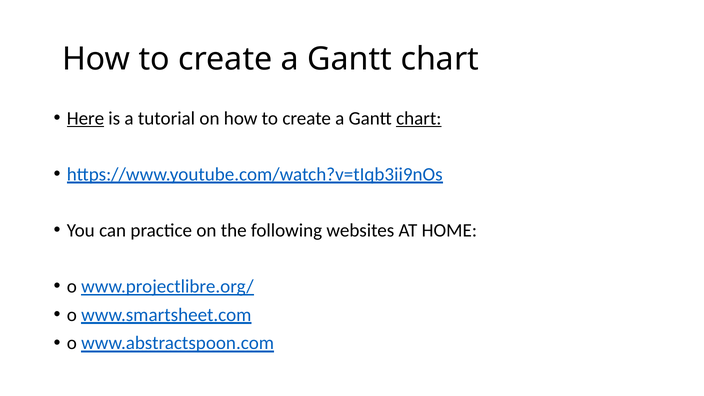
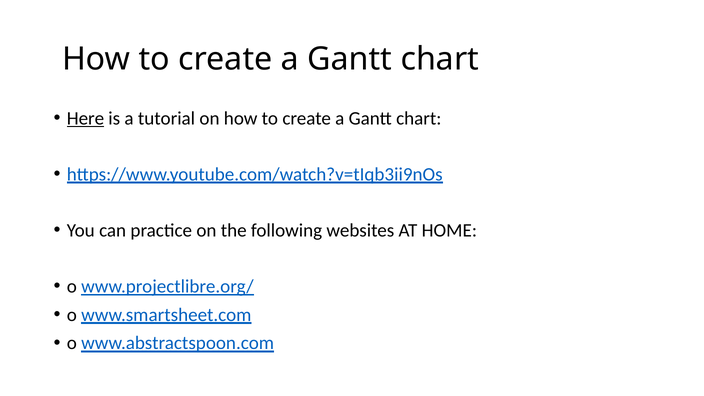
chart underline: present -> none (419, 118)
